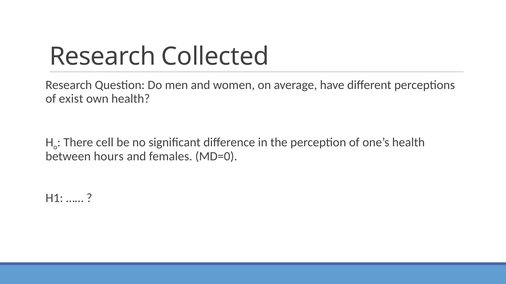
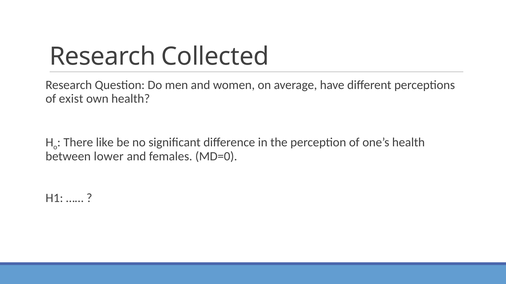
cell: cell -> like (105, 142)
hours: hours -> lower (109, 157)
